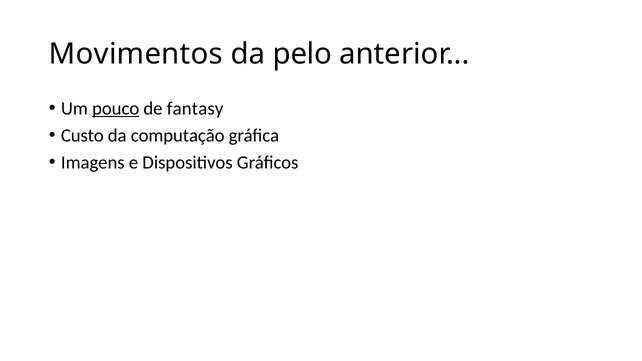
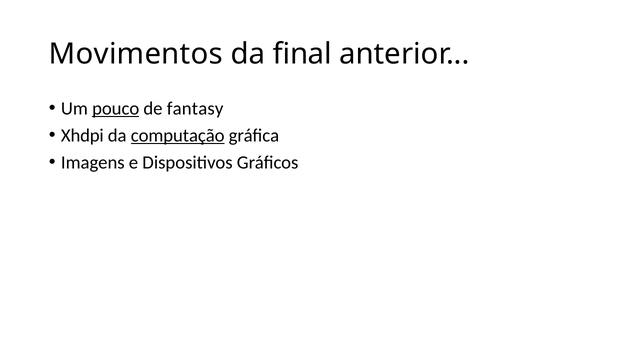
pelo: pelo -> final (302, 54)
Custo: Custo -> Xhdpi (82, 135)
computação underline: none -> present (178, 135)
